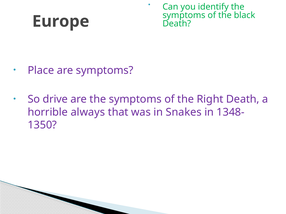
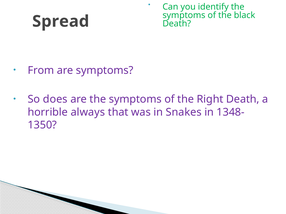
Europe: Europe -> Spread (61, 21)
Place: Place -> From (41, 71)
drive: drive -> does (55, 99)
